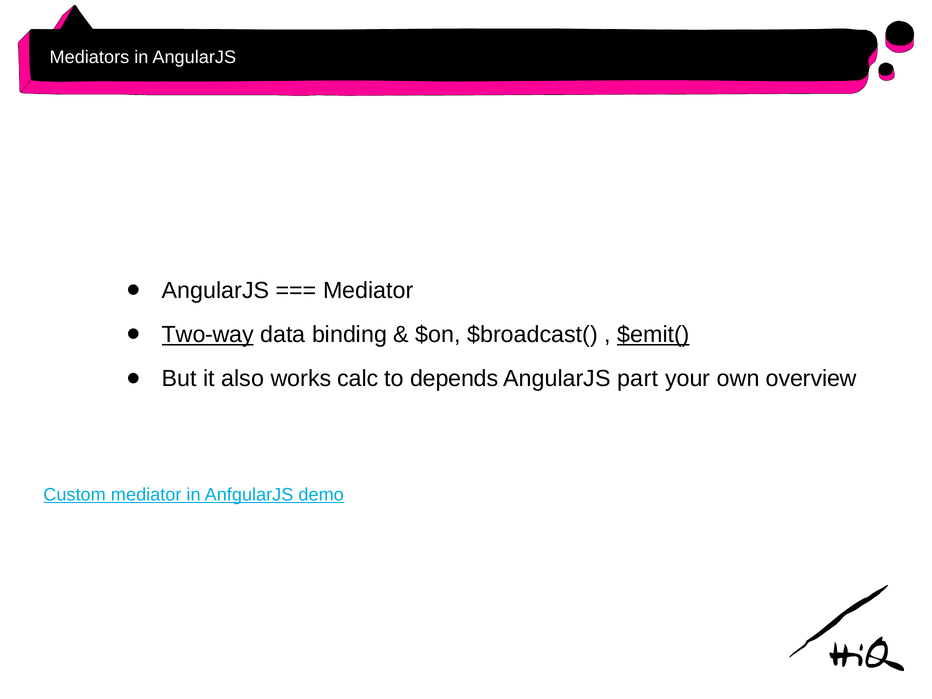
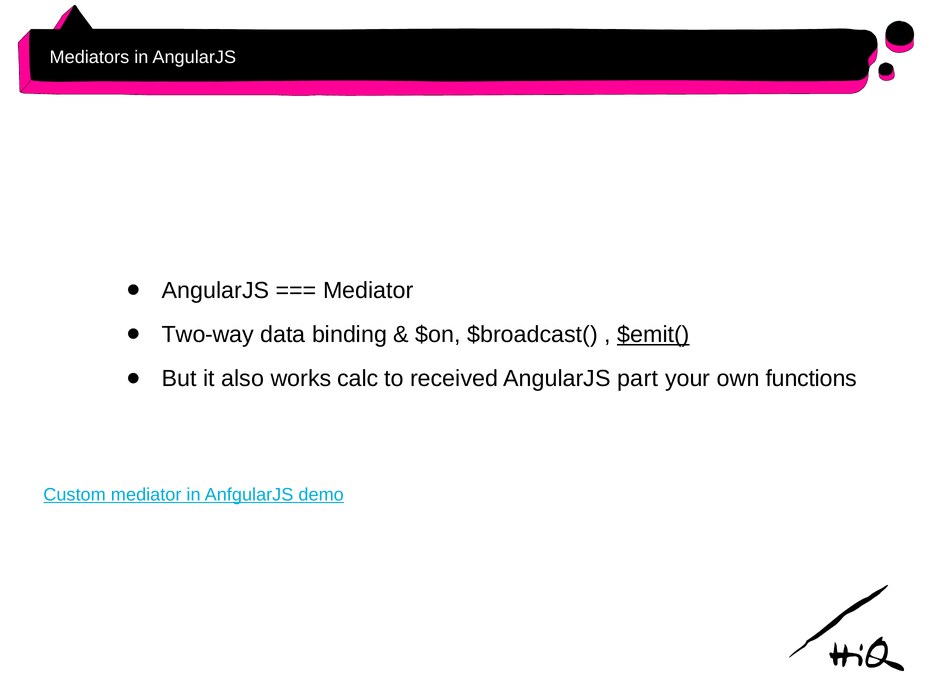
Two-way underline: present -> none (208, 335)
depends: depends -> received (454, 379)
overview: overview -> functions (811, 379)
